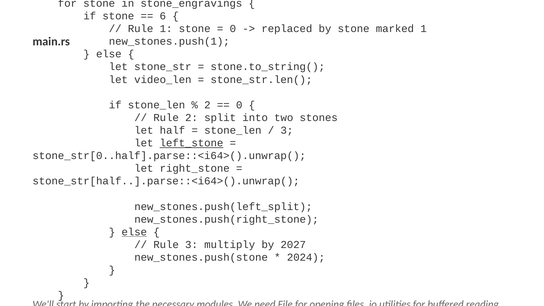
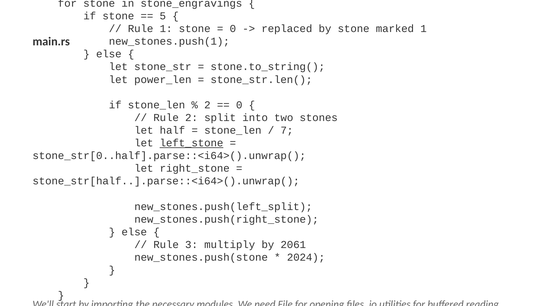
6: 6 -> 5 (163, 16)
video_len: video_len -> power_len (163, 80)
3: 3 -> 7 (287, 130)
else underline: present -> none (134, 232)
2027: 2027 -> 2061 (293, 245)
